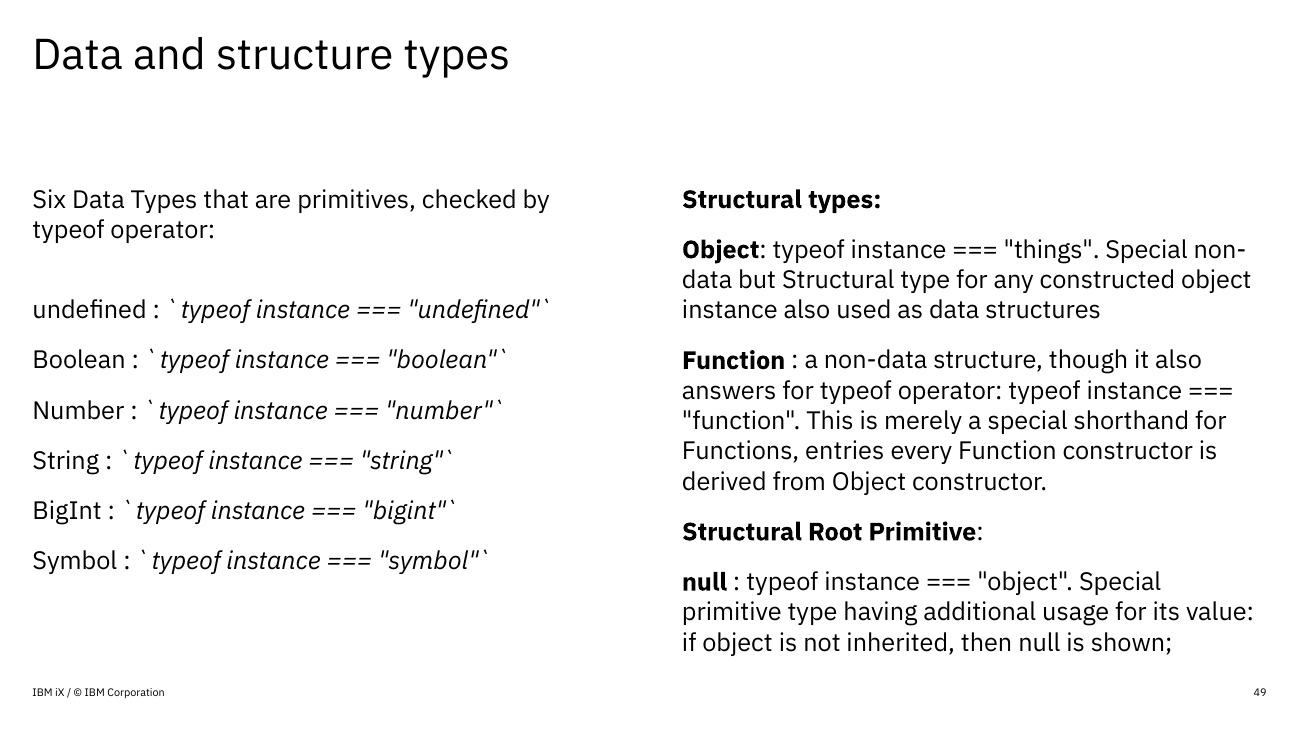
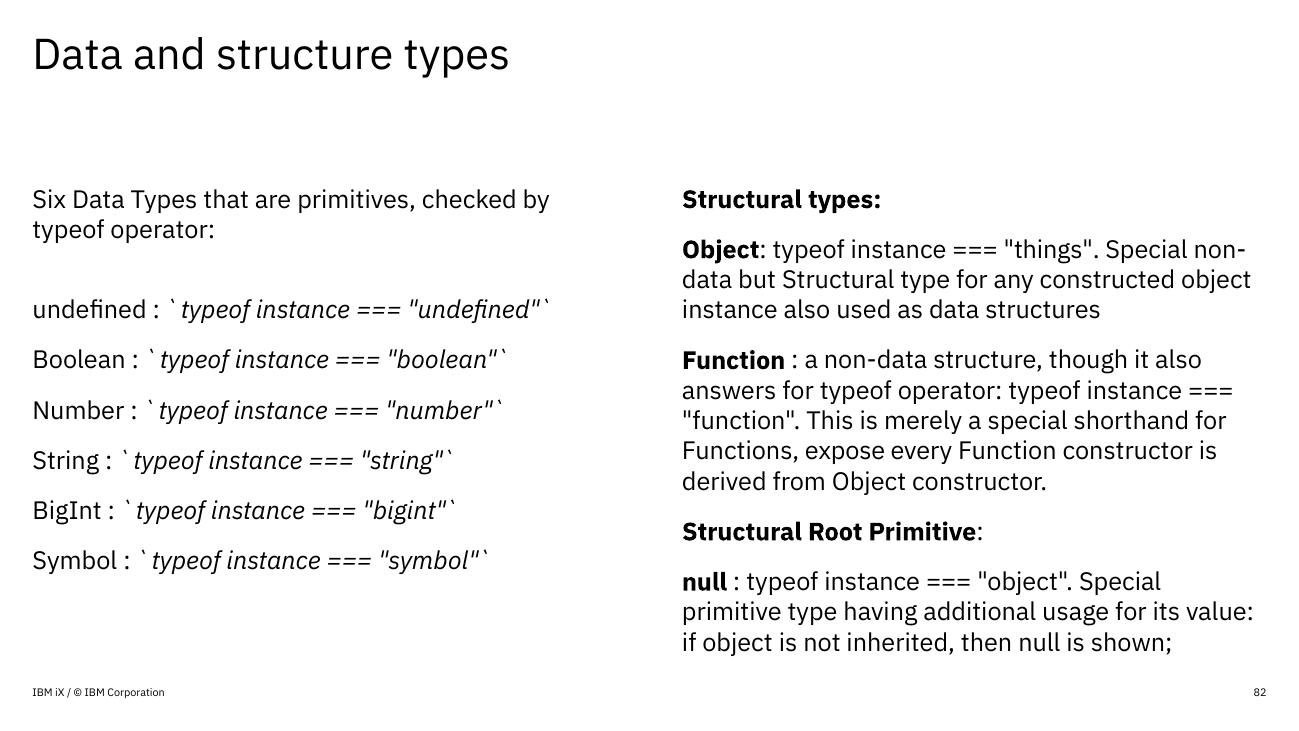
entries: entries -> expose (845, 452)
49: 49 -> 82 (1260, 693)
